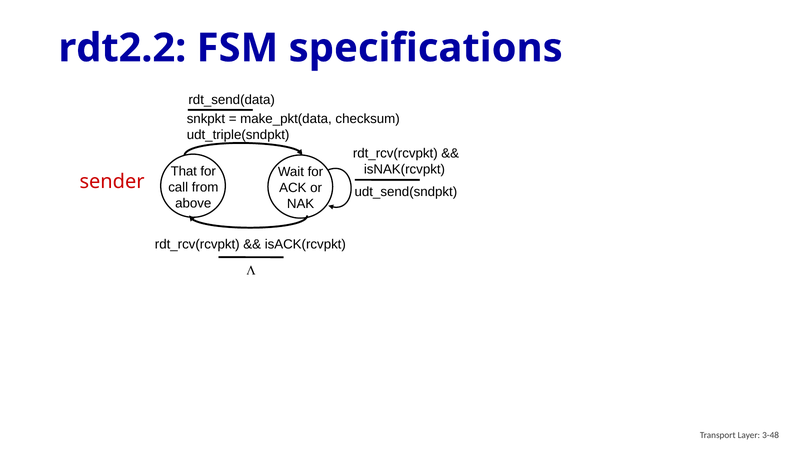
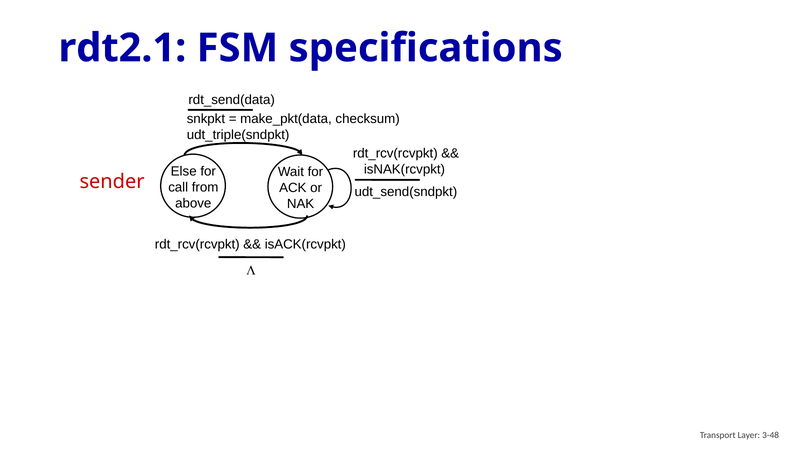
rdt2.2: rdt2.2 -> rdt2.1 (122, 48)
That: That -> Else (184, 172)
